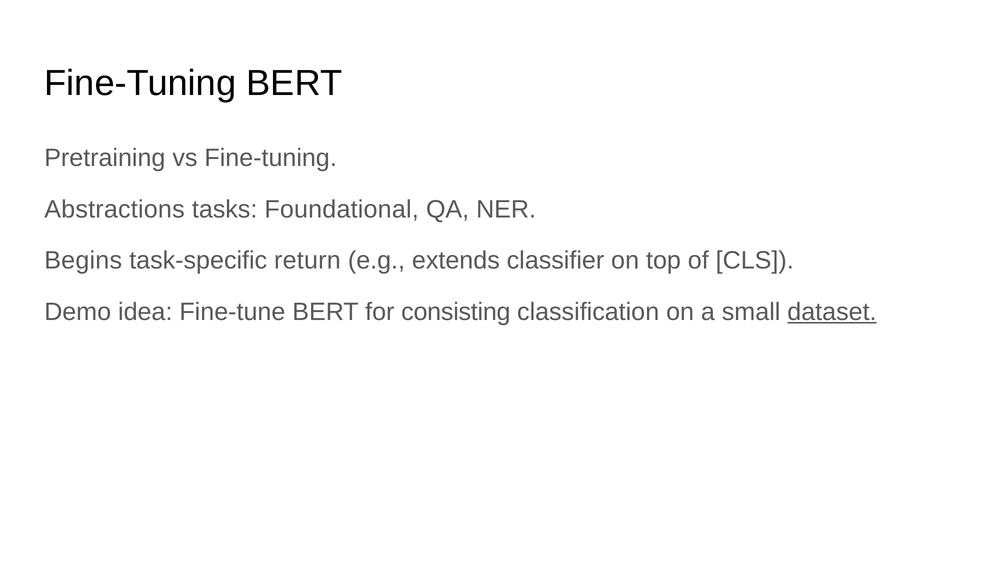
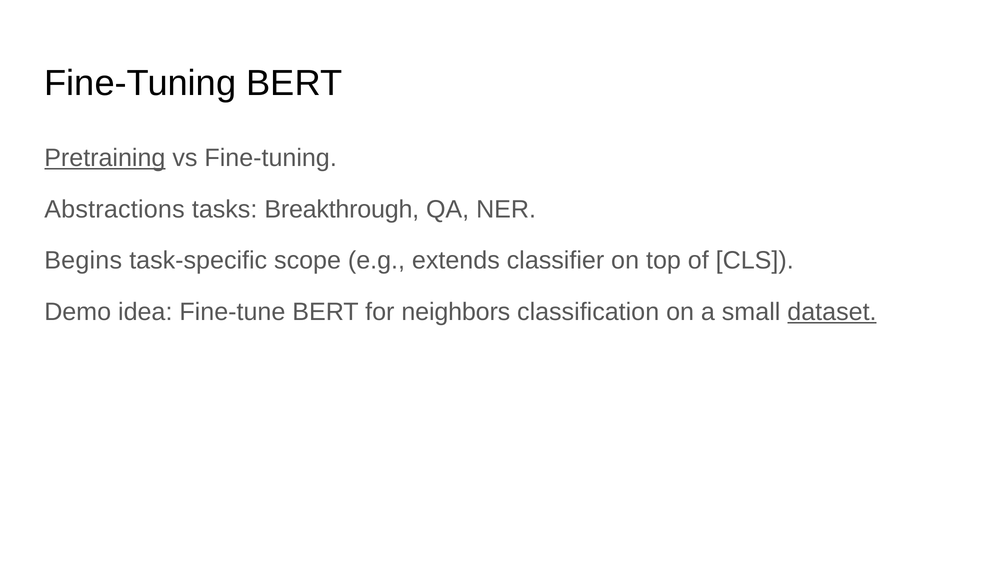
Pretraining underline: none -> present (105, 158)
Foundational: Foundational -> Breakthrough (342, 209)
return: return -> scope (308, 261)
consisting: consisting -> neighbors (456, 312)
